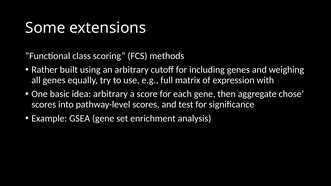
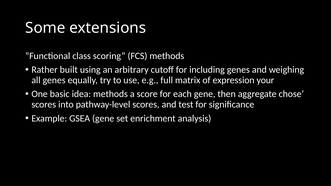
with: with -> your (265, 80)
idea arbitrary: arbitrary -> methods (110, 94)
